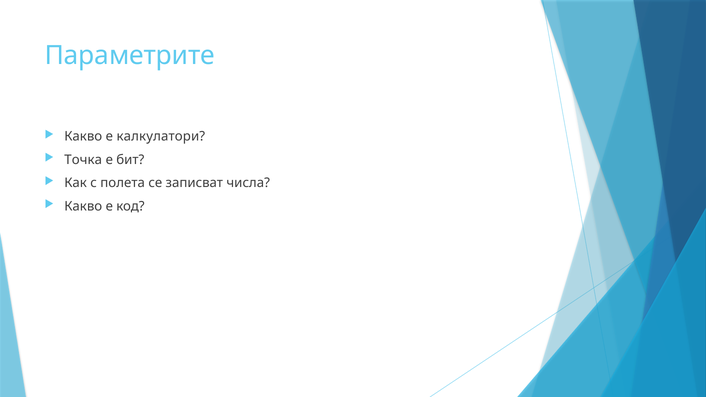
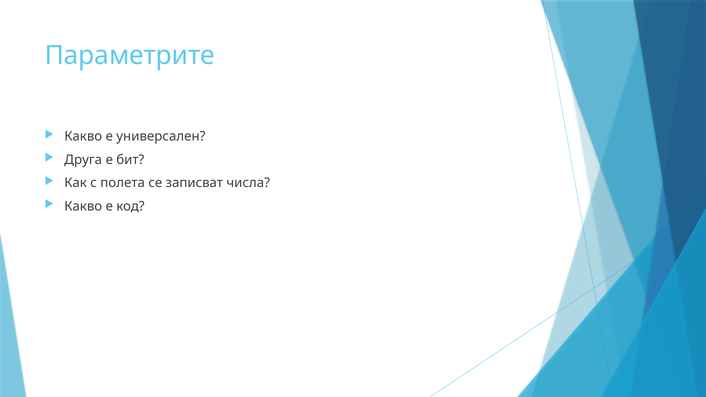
калкулатори: калкулатори -> универсален (161, 137)
Точка: Точка -> Друга (83, 160)
